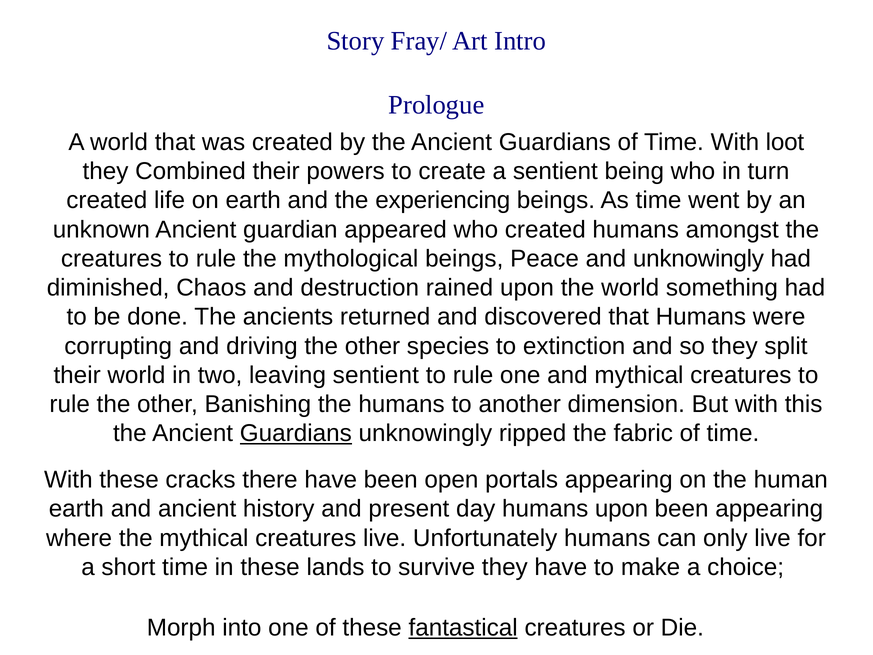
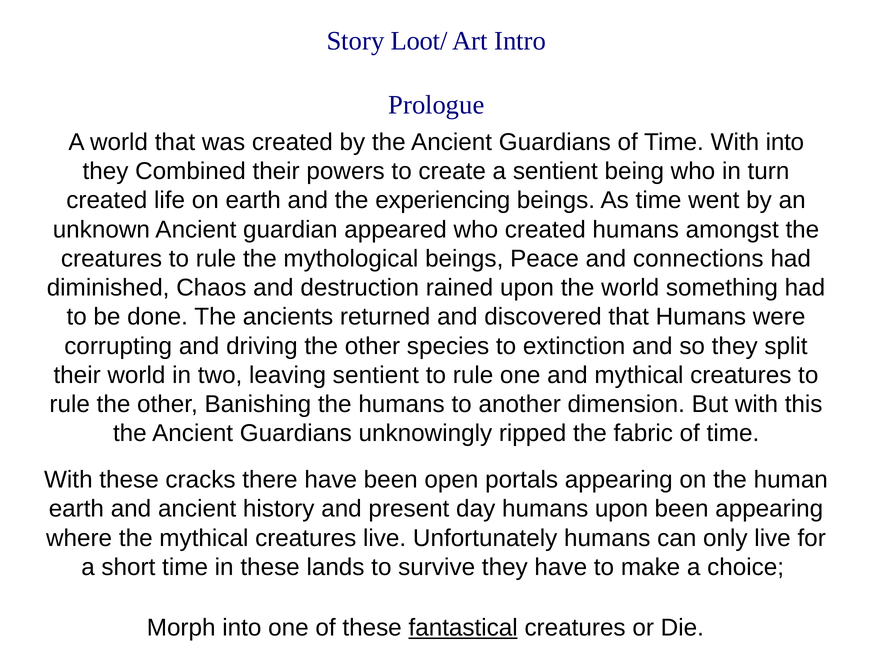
Fray/: Fray/ -> Loot/ (419, 41)
With loot: loot -> into (785, 142)
and unknowingly: unknowingly -> connections (698, 259)
Guardians underline: present -> none (296, 433)
